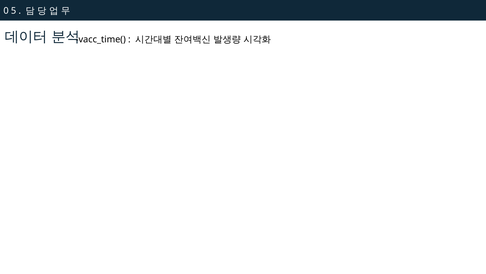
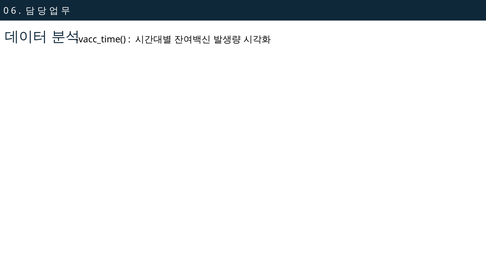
5: 5 -> 6 (14, 11)
